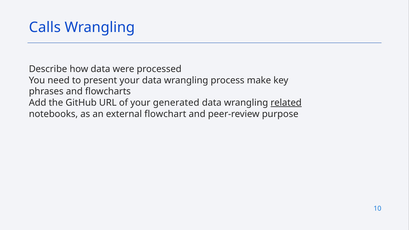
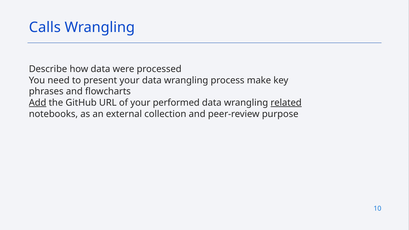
Add underline: none -> present (38, 103)
generated: generated -> performed (176, 103)
flowchart: flowchart -> collection (165, 114)
